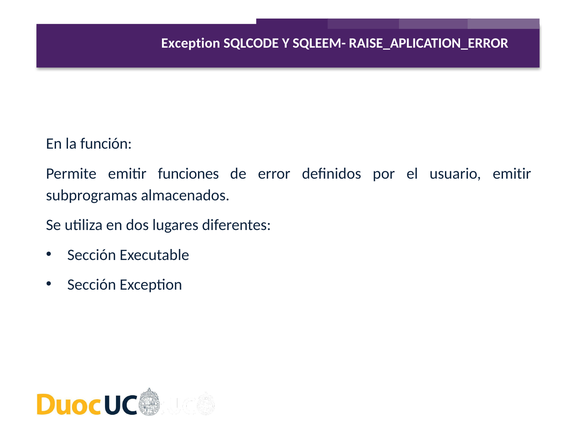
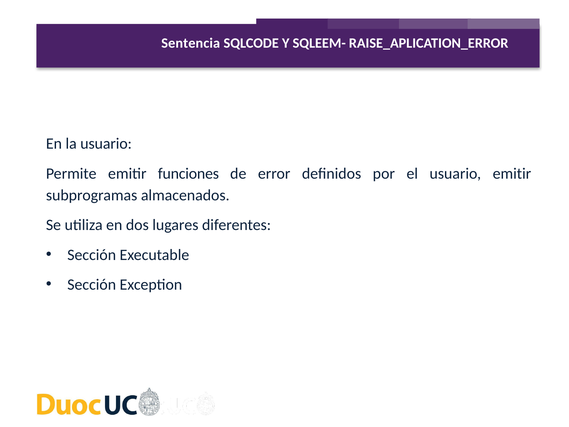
Exception: Exception -> Sentencia (191, 43)
la función: función -> usuario (106, 144)
